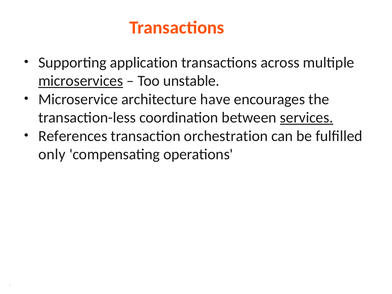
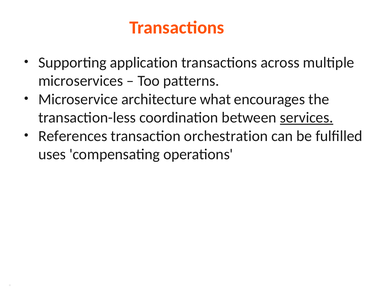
microservices underline: present -> none (81, 81)
unstable: unstable -> patterns (191, 81)
have: have -> what (215, 99)
only: only -> uses (52, 154)
